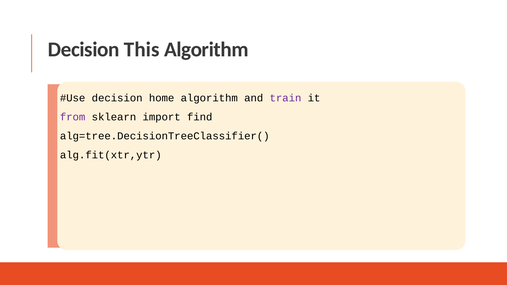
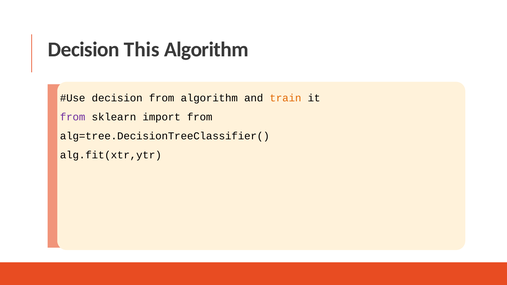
decision home: home -> from (162, 98)
train colour: purple -> orange (285, 98)
import find: find -> from (200, 117)
